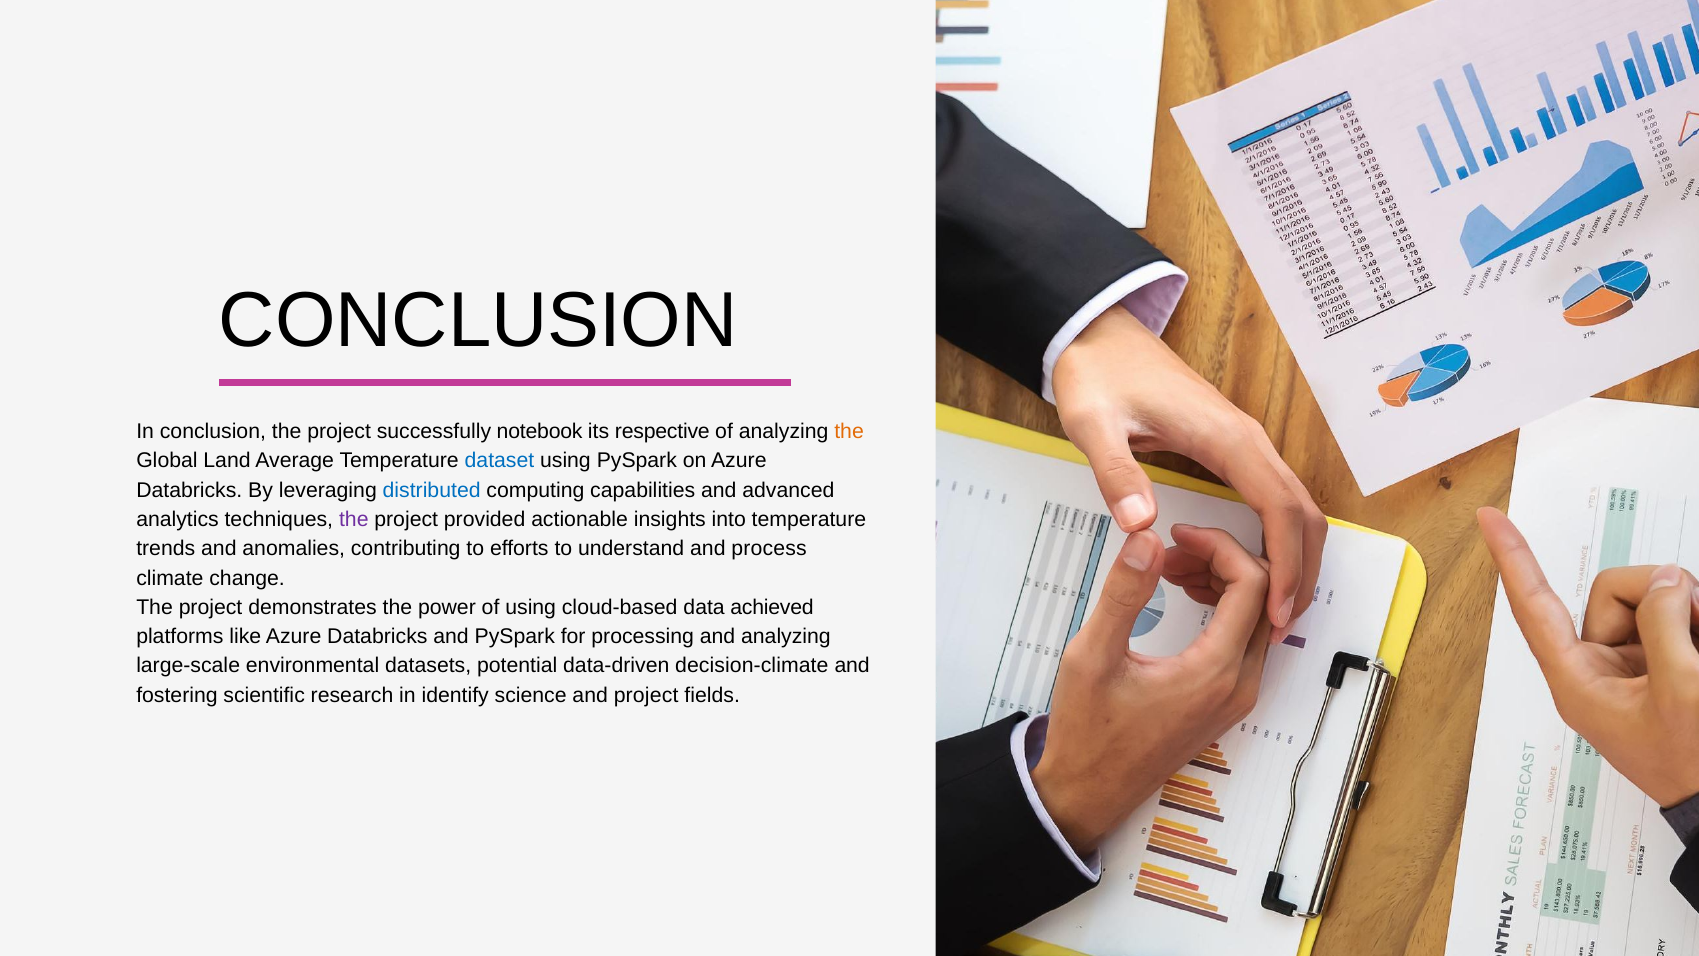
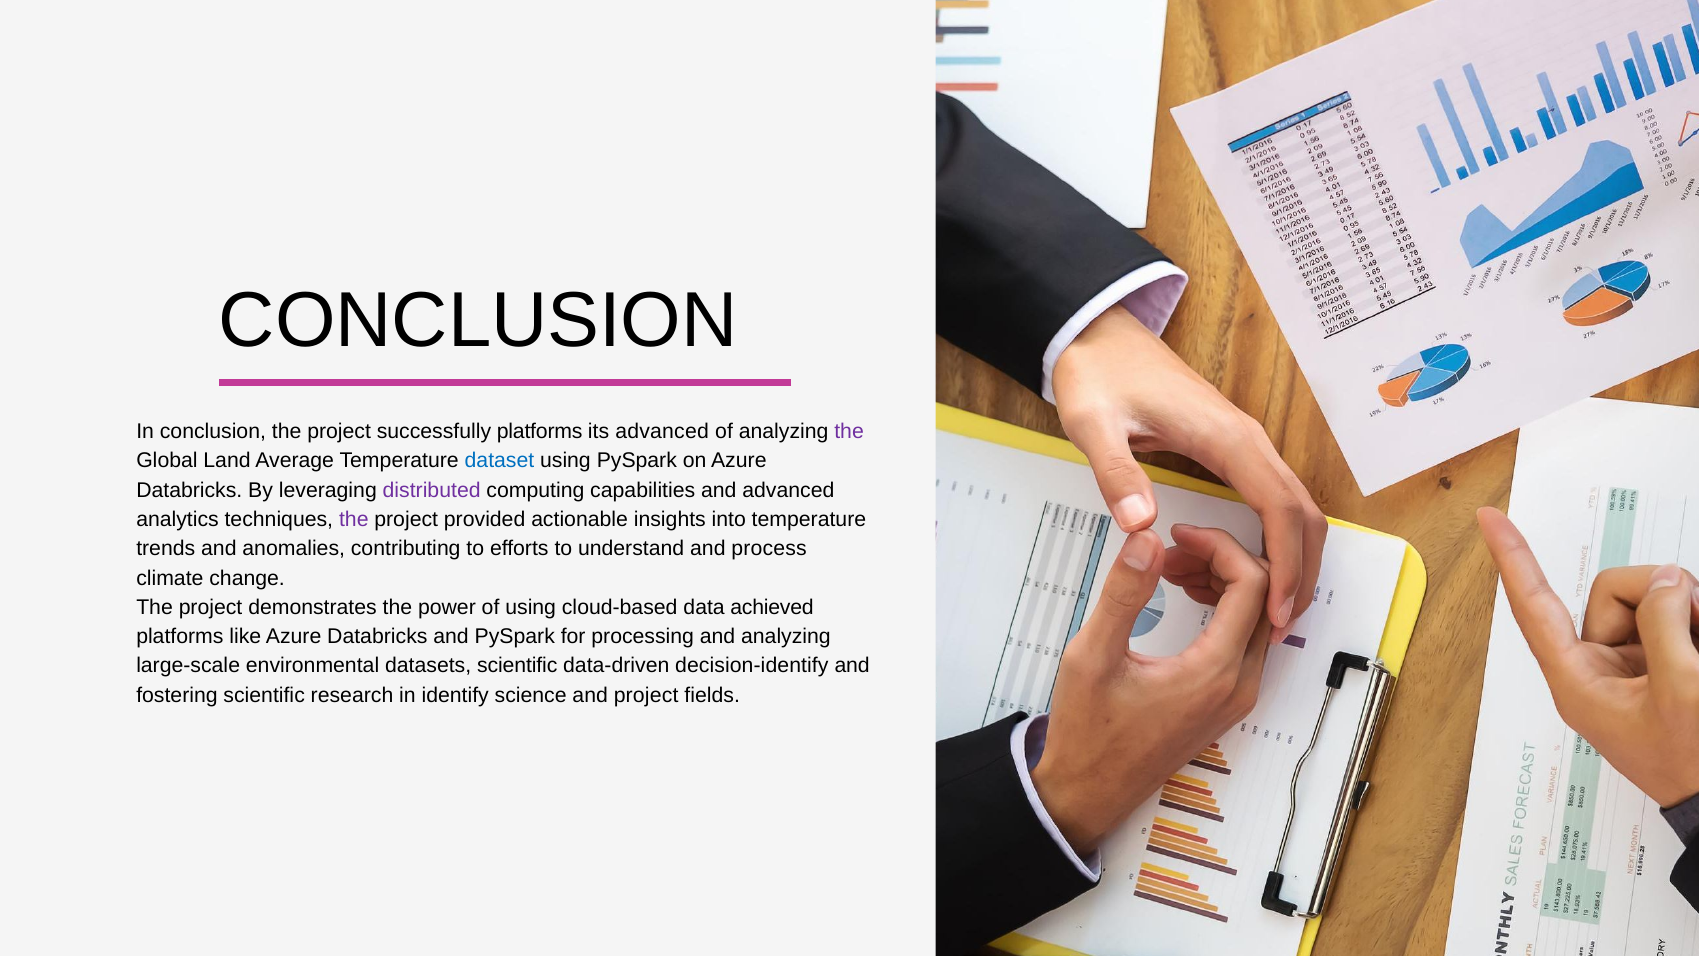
successfully notebook: notebook -> platforms (540, 431)
its respective: respective -> advanced (662, 431)
the colour: orange -> purple (849, 431)
distributed colour: blue -> purple (432, 490)
datasets potential: potential -> scientific (517, 666)
decision-climate: decision-climate -> decision-identify (752, 666)
